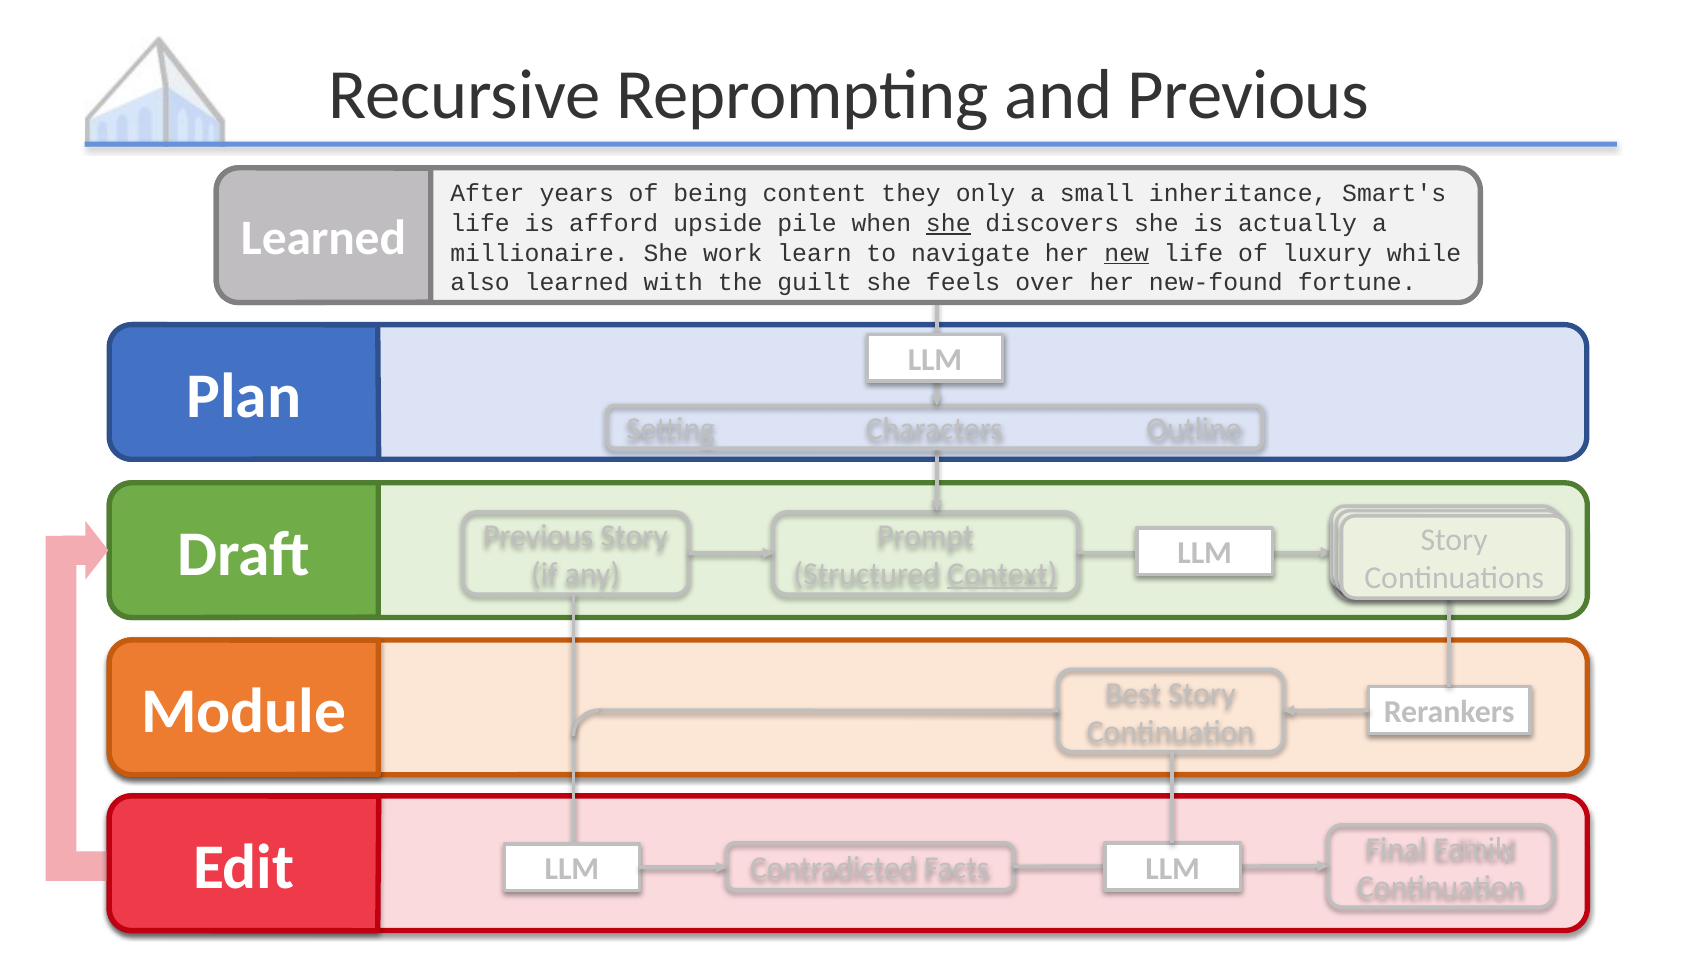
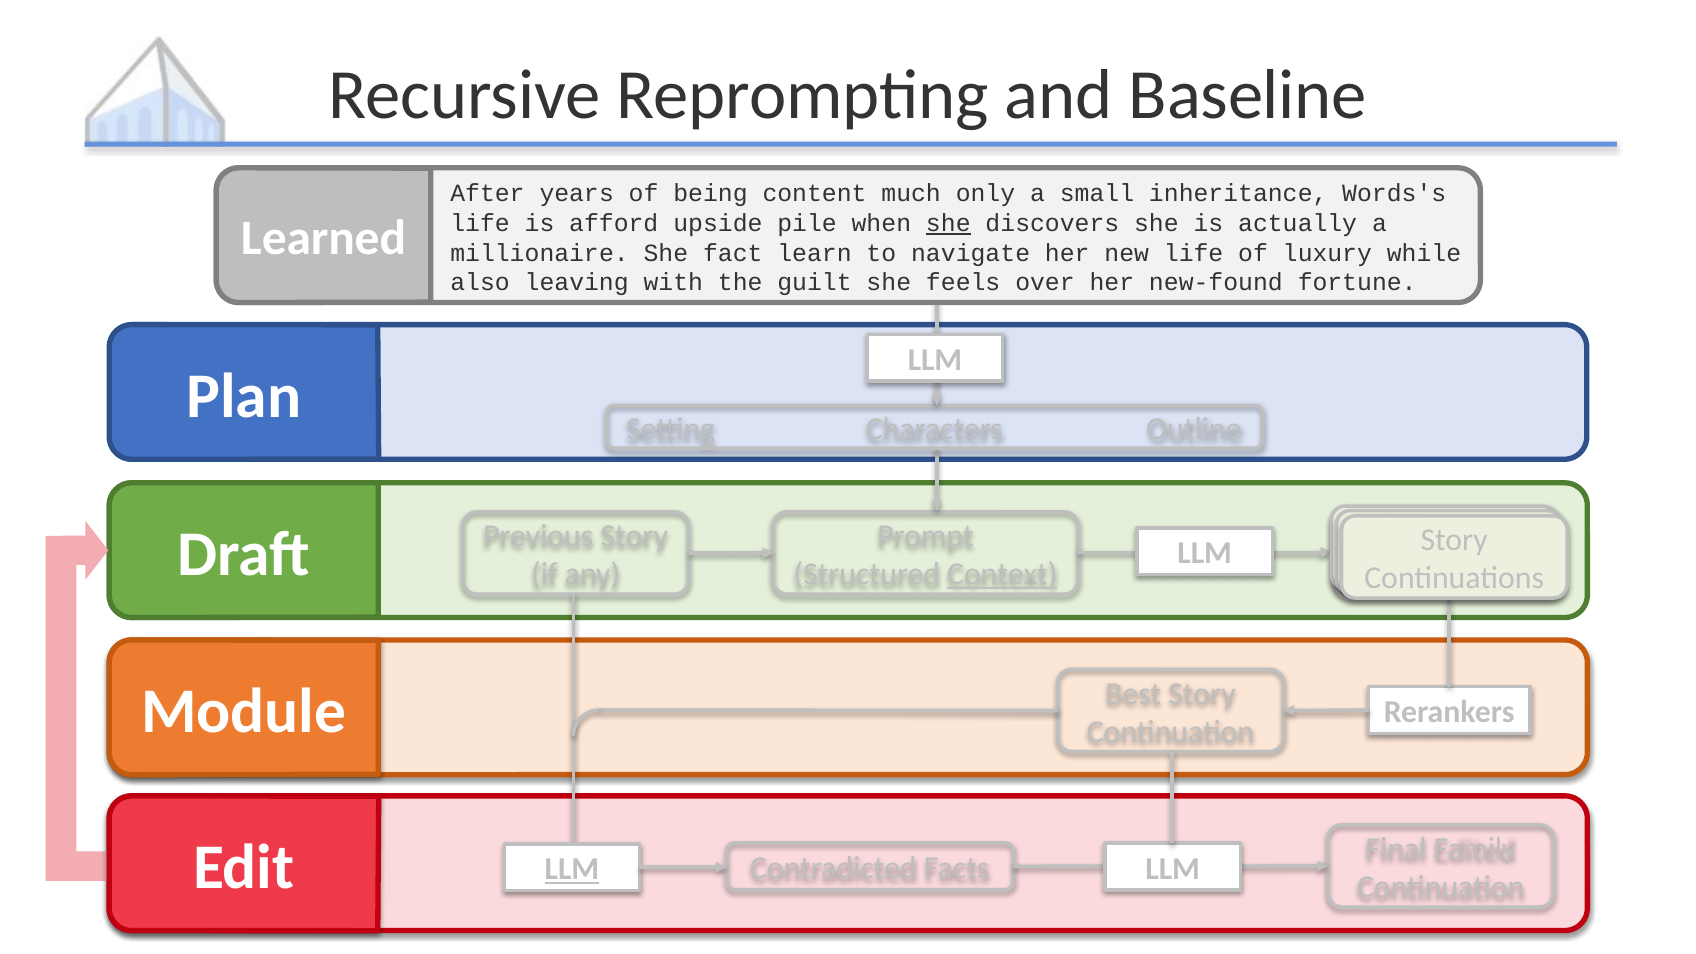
and Previous: Previous -> Baseline (1248, 95)
they: they -> much (911, 194)
Smart's: Smart's -> Words's (1394, 194)
work: work -> fact (733, 253)
new underline: present -> none (1127, 253)
also learned: learned -> leaving (577, 283)
LLM underline: none -> present (572, 869)
